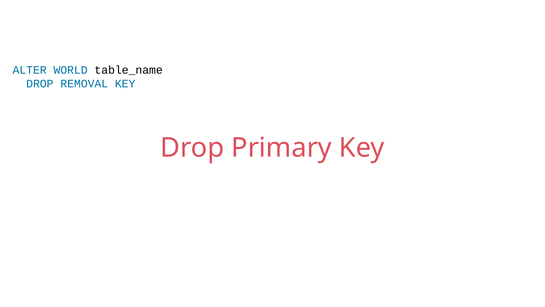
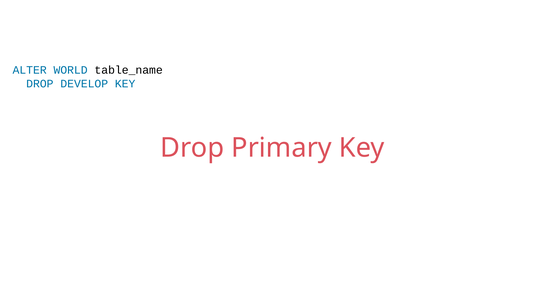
REMOVAL: REMOVAL -> DEVELOP (84, 84)
